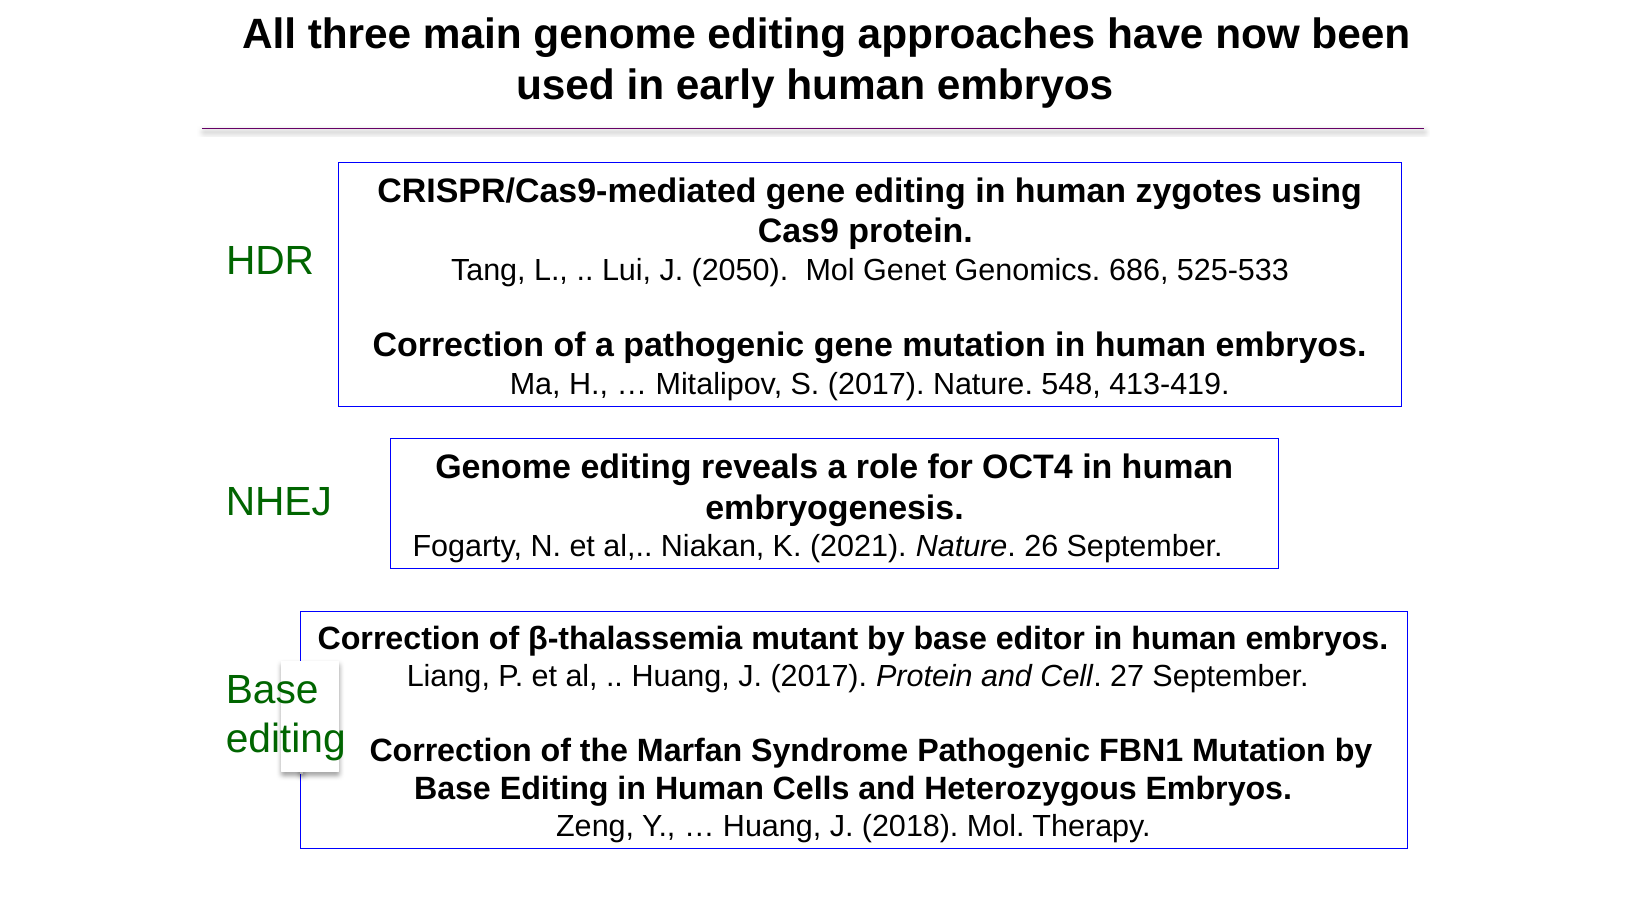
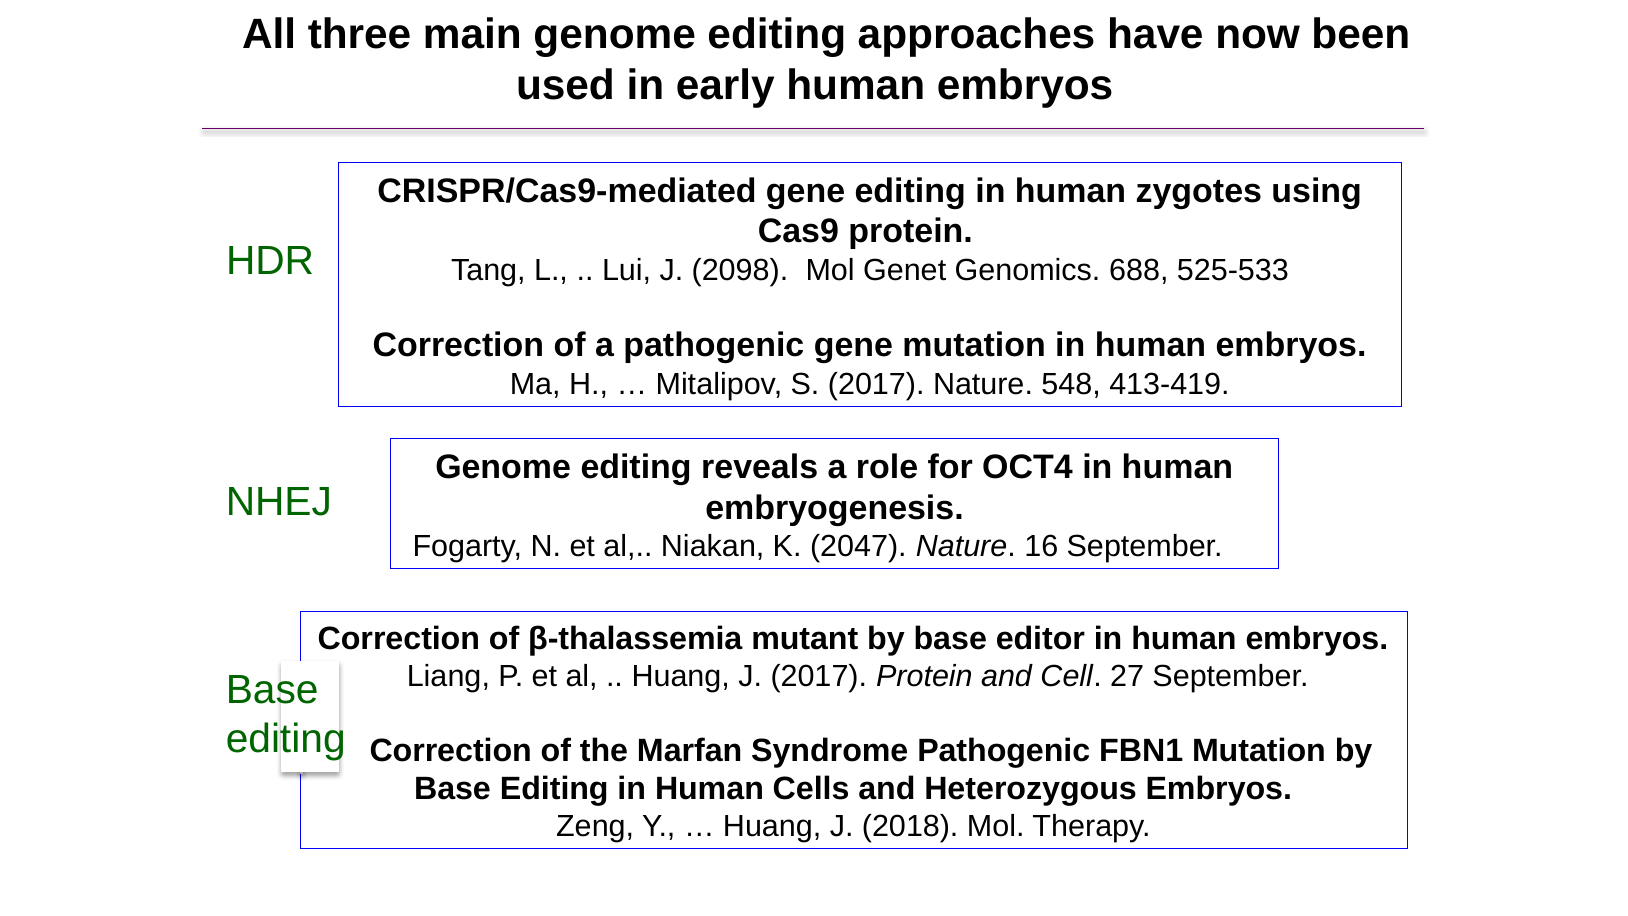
2050: 2050 -> 2098 (740, 270)
686: 686 -> 688 (1139, 270)
2021: 2021 -> 2047 (858, 546)
26: 26 -> 16 (1041, 546)
